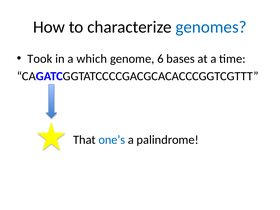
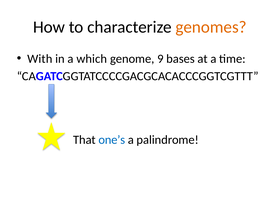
genomes colour: blue -> orange (211, 27)
Took: Took -> With (40, 59)
6: 6 -> 9 (160, 59)
